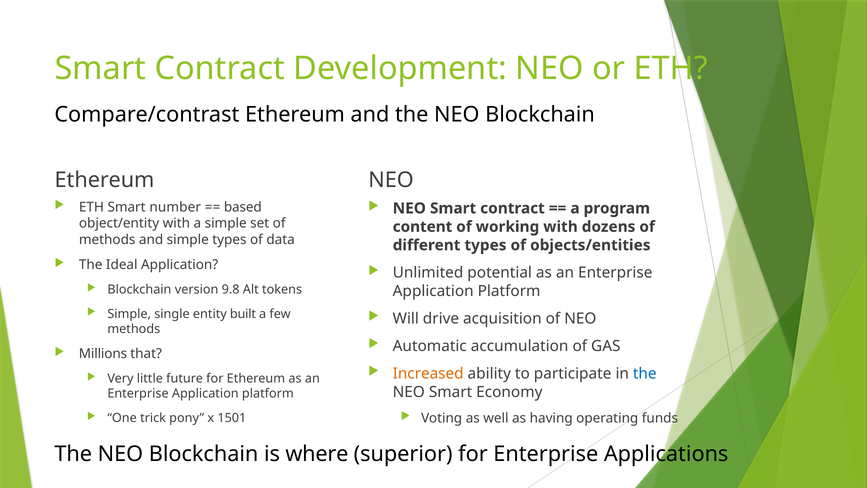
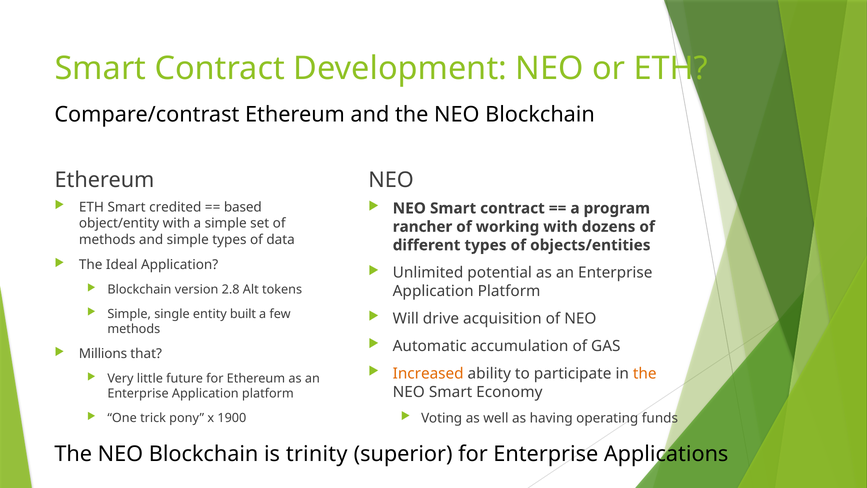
number: number -> credited (175, 207)
content: content -> rancher (423, 227)
9.8: 9.8 -> 2.8 (231, 289)
the colour: blue -> orange (645, 373)
1501: 1501 -> 1900 (232, 418)
where: where -> trinity (317, 454)
